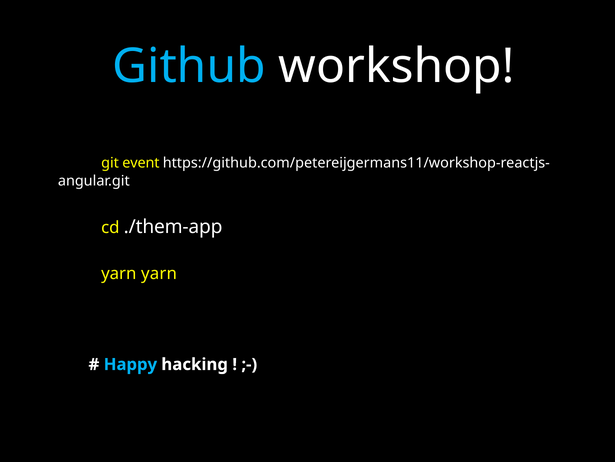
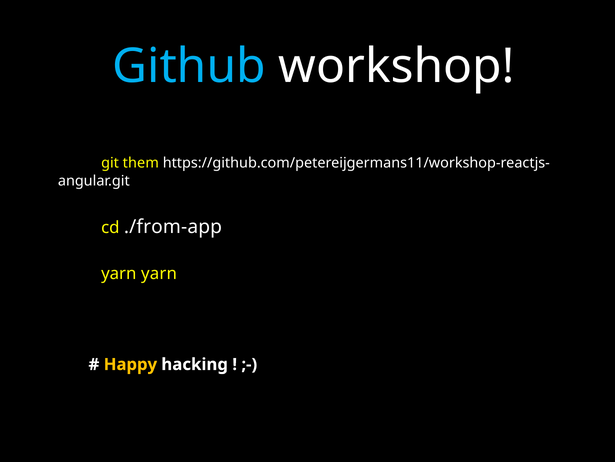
event: event -> them (141, 163)
./them-app: ./them-app -> ./from-app (173, 226)
Happy colour: light blue -> yellow (130, 364)
